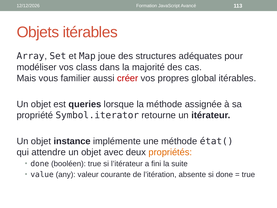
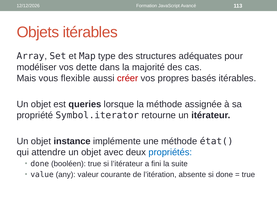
joue: joue -> type (107, 56)
class: class -> dette (87, 67)
familier: familier -> flexible (76, 78)
global: global -> basés (204, 78)
propriétés colour: orange -> blue (170, 152)
